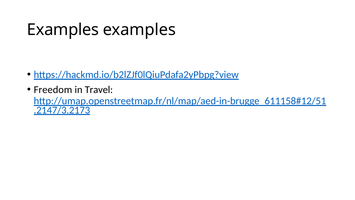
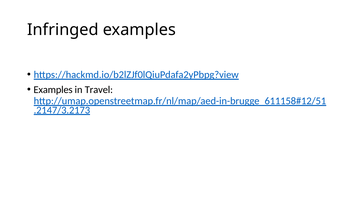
Examples: Examples -> Infringed (63, 30)
Freedom: Freedom -> Examples (53, 89)
